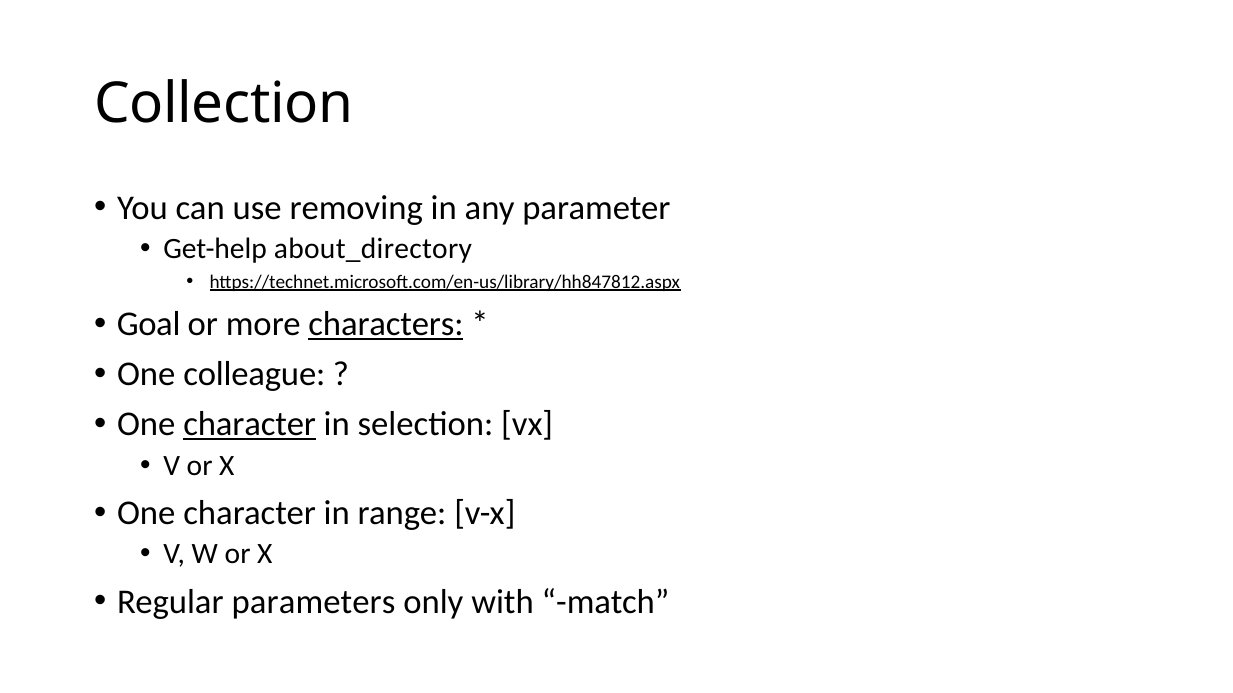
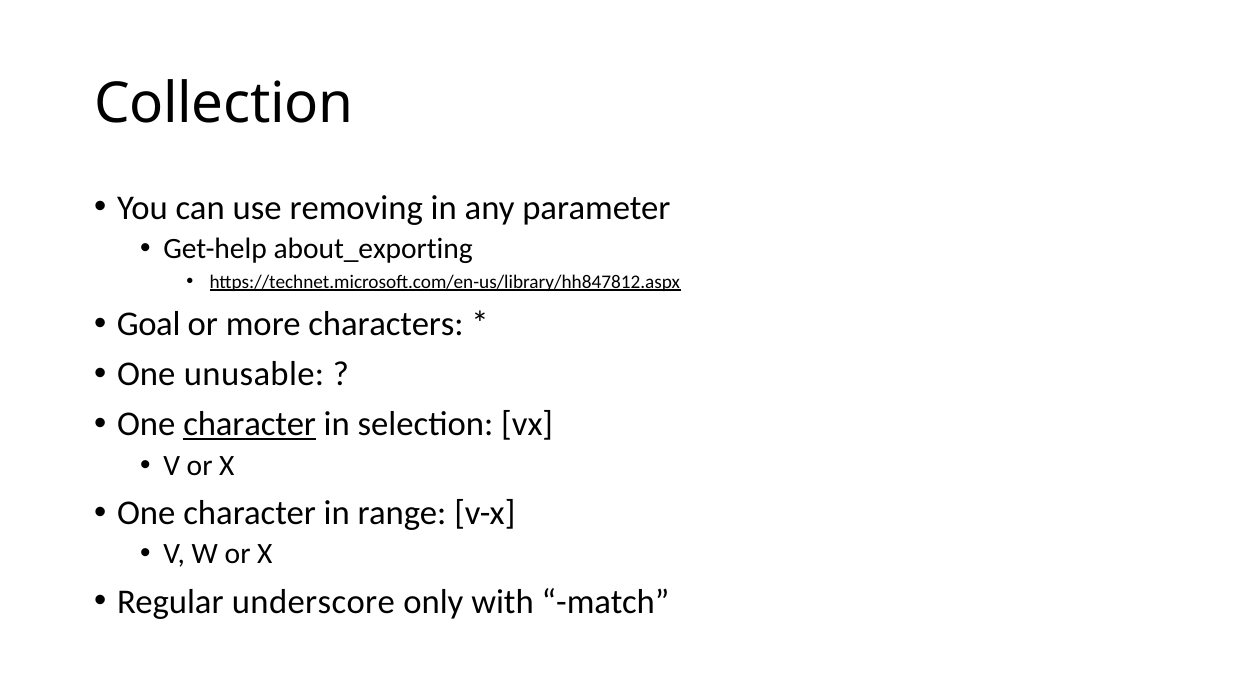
about_directory: about_directory -> about_exporting (373, 249)
characters underline: present -> none (386, 324)
colleague: colleague -> unusable (254, 374)
parameters: parameters -> underscore (313, 602)
